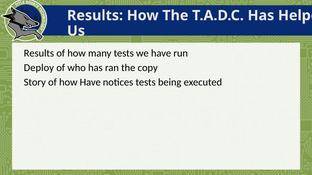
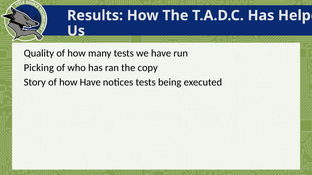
Results: Results -> Quality (39, 53)
Deploy: Deploy -> Picking (39, 68)
